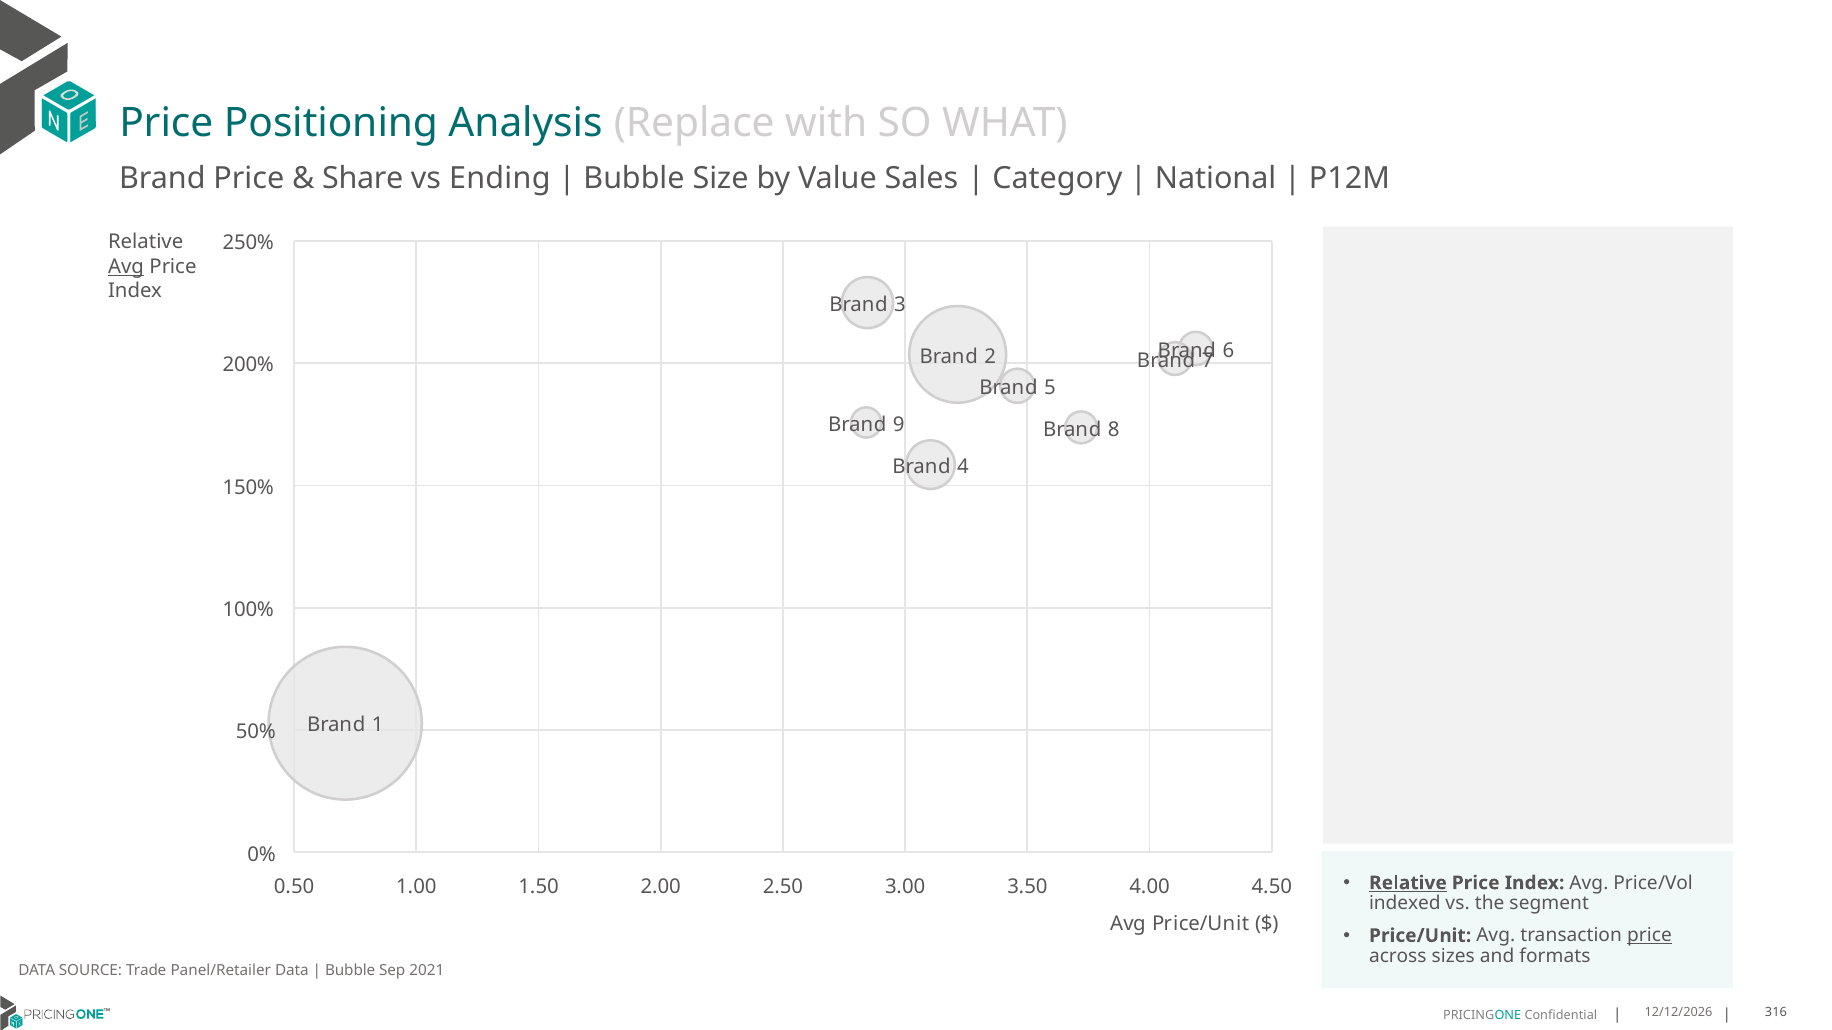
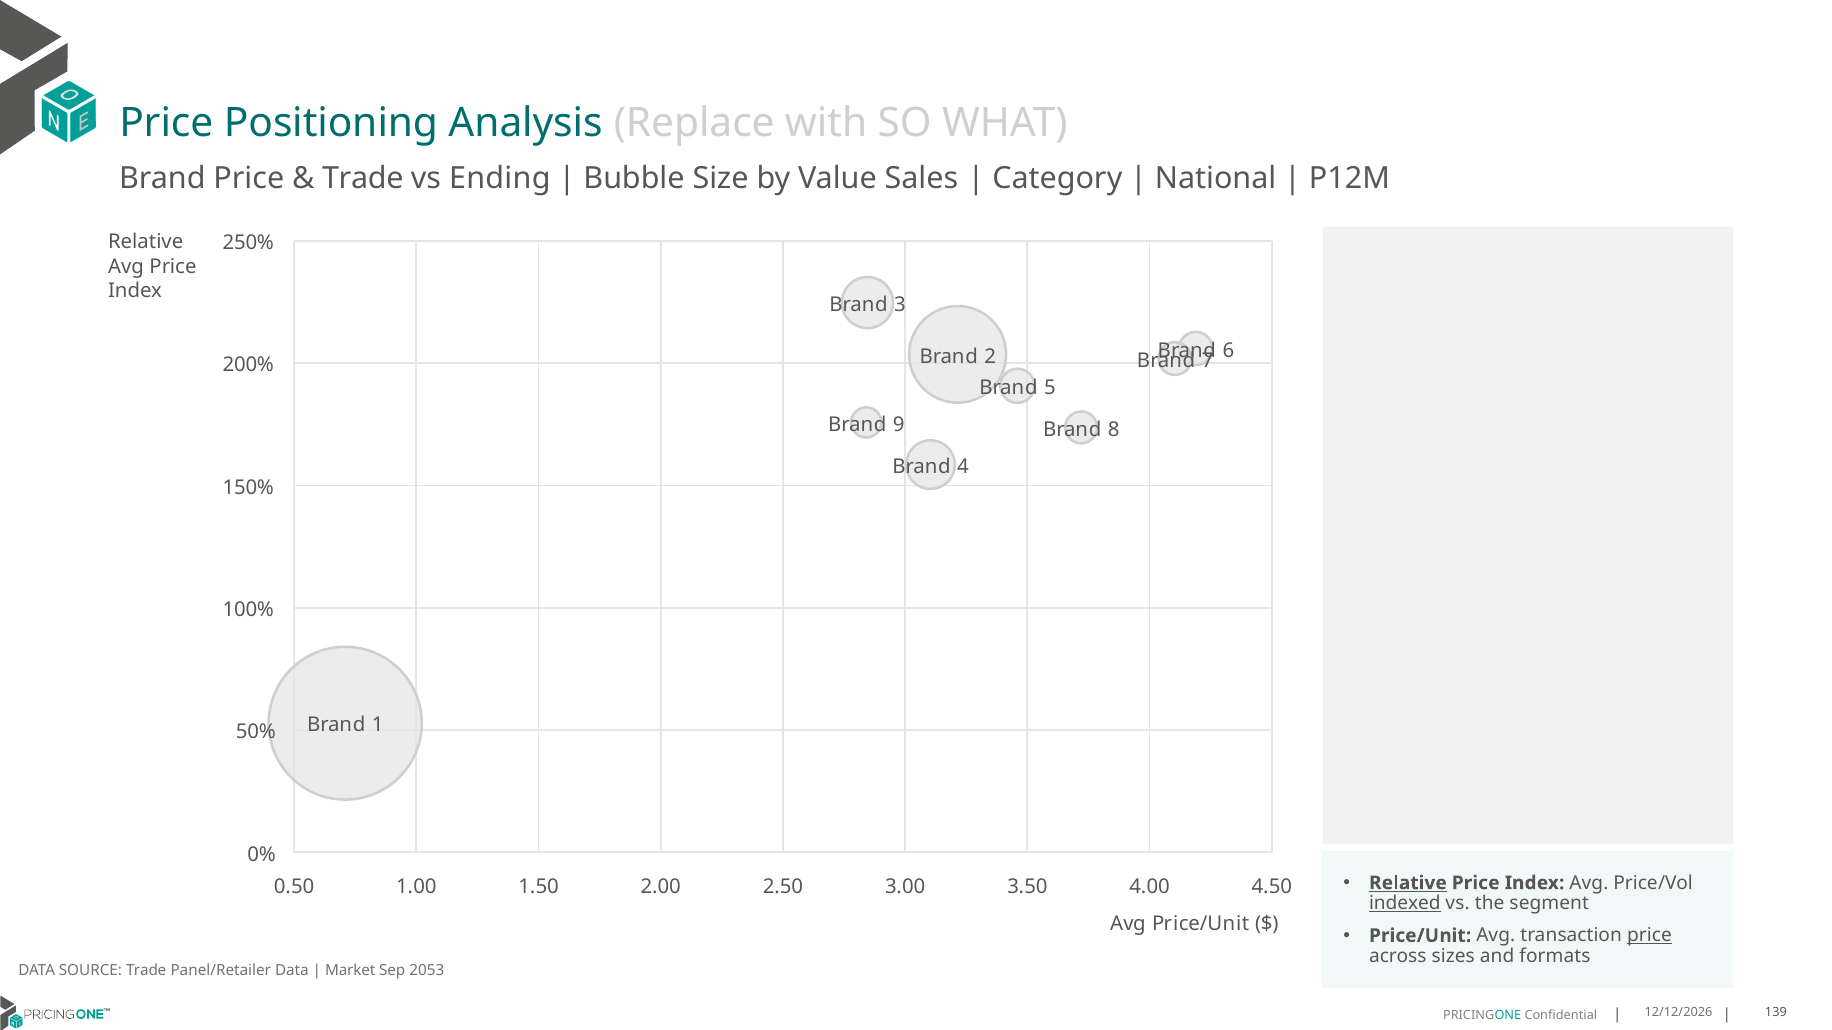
Share: Share -> Trade (363, 179)
Avg underline: present -> none (126, 267)
indexed underline: none -> present (1405, 904)
Bubble: Bubble -> Market (350, 971)
2021: 2021 -> 2053 (427, 971)
316: 316 -> 139 (1776, 1013)
